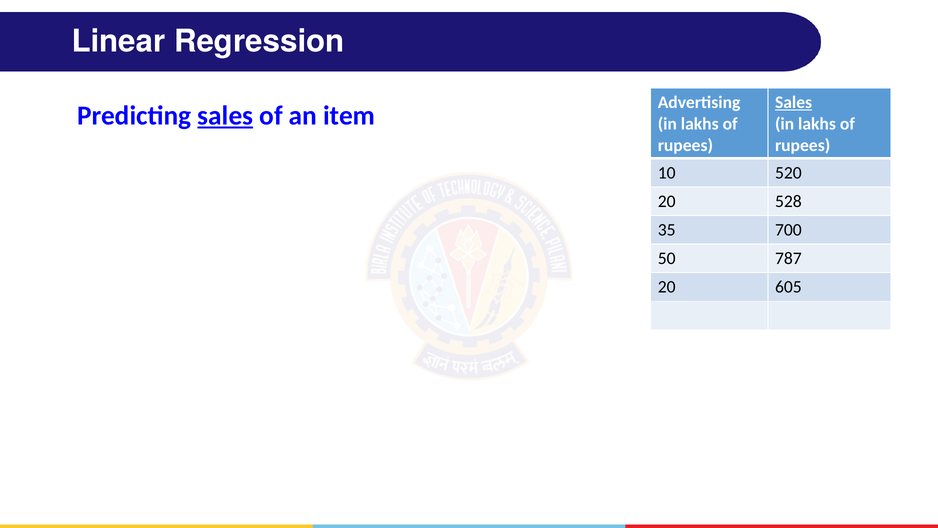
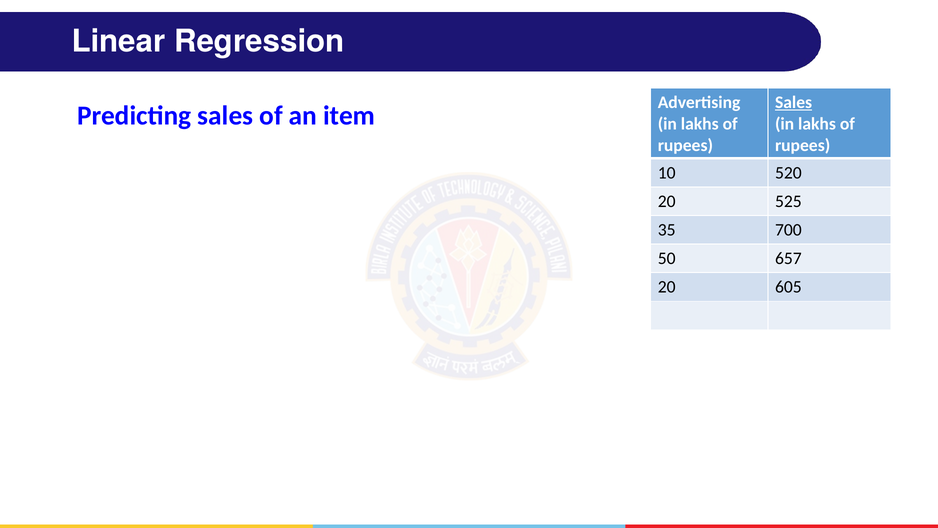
sales underline: present -> none (225, 116)
528: 528 -> 525 (788, 201)
787: 787 -> 657 (788, 258)
